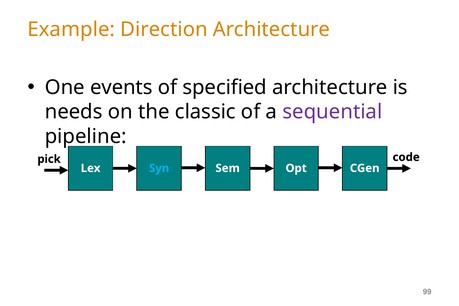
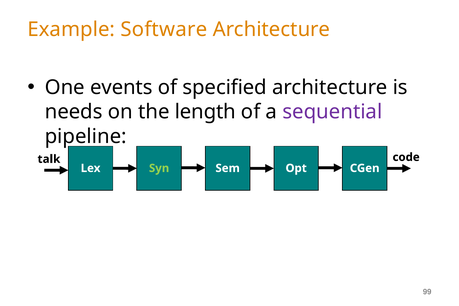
Direction: Direction -> Software (164, 29)
classic: classic -> length (205, 112)
pick: pick -> talk (49, 159)
Syn colour: light blue -> light green (159, 168)
